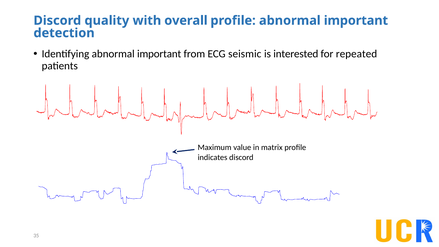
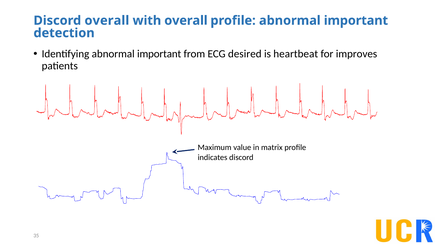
Discord quality: quality -> overall (107, 21)
seismic: seismic -> desired (245, 54)
interested: interested -> heartbeat (296, 54)
repeated: repeated -> improves (357, 54)
